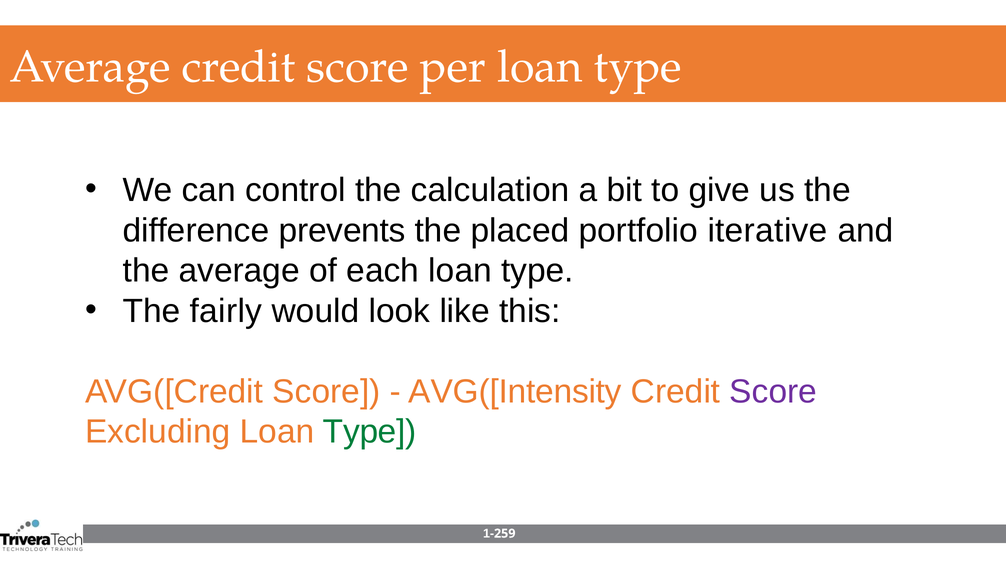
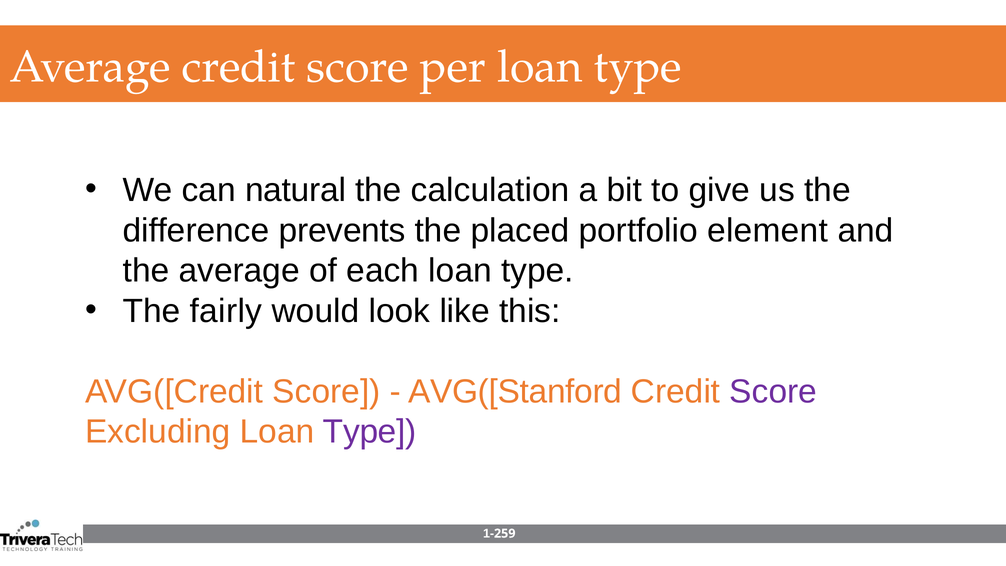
control: control -> natural (296, 190)
iterative: iterative -> element (768, 230)
AVG([Intensity: AVG([Intensity -> AVG([Stanford (515, 391)
Type colour: green -> purple (370, 432)
